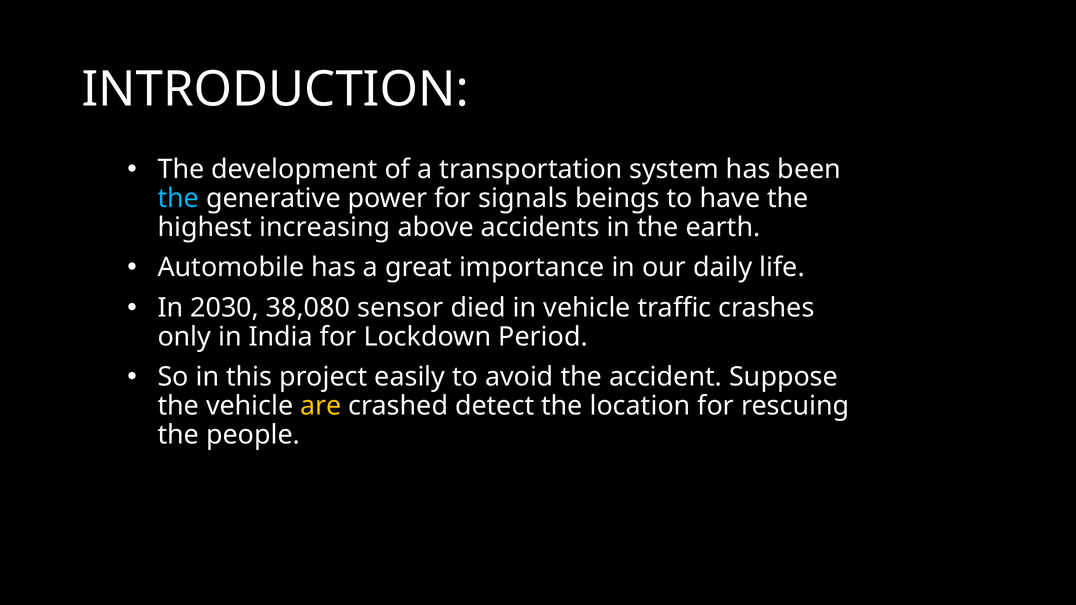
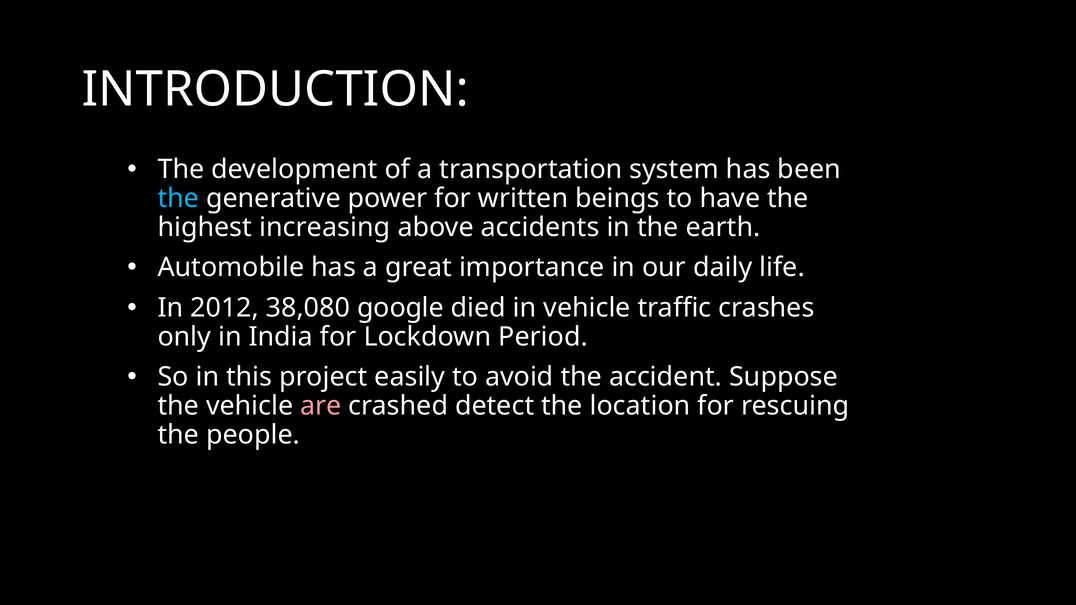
signals: signals -> written (523, 198)
2030: 2030 -> 2012 (225, 308)
sensor: sensor -> google (401, 308)
are colour: yellow -> pink (321, 406)
